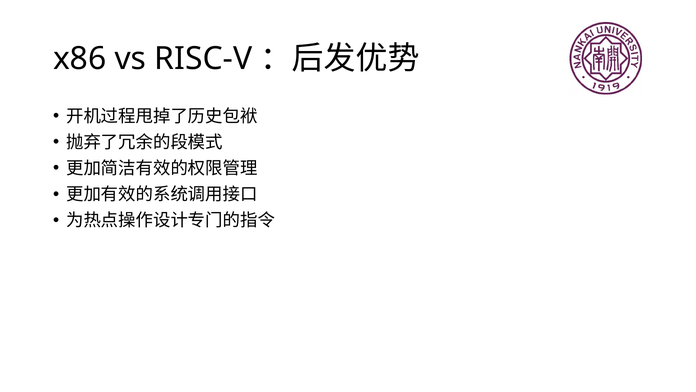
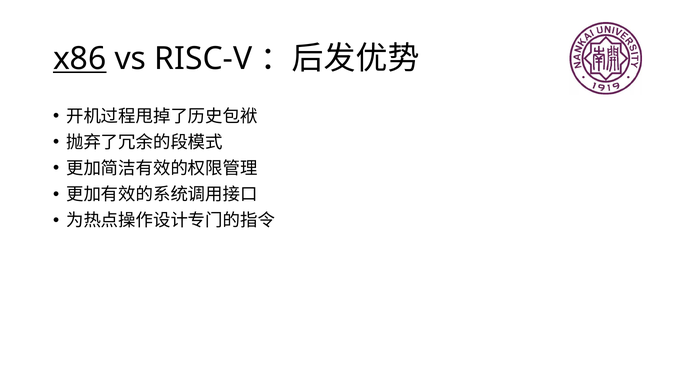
x86 underline: none -> present (80, 58)
